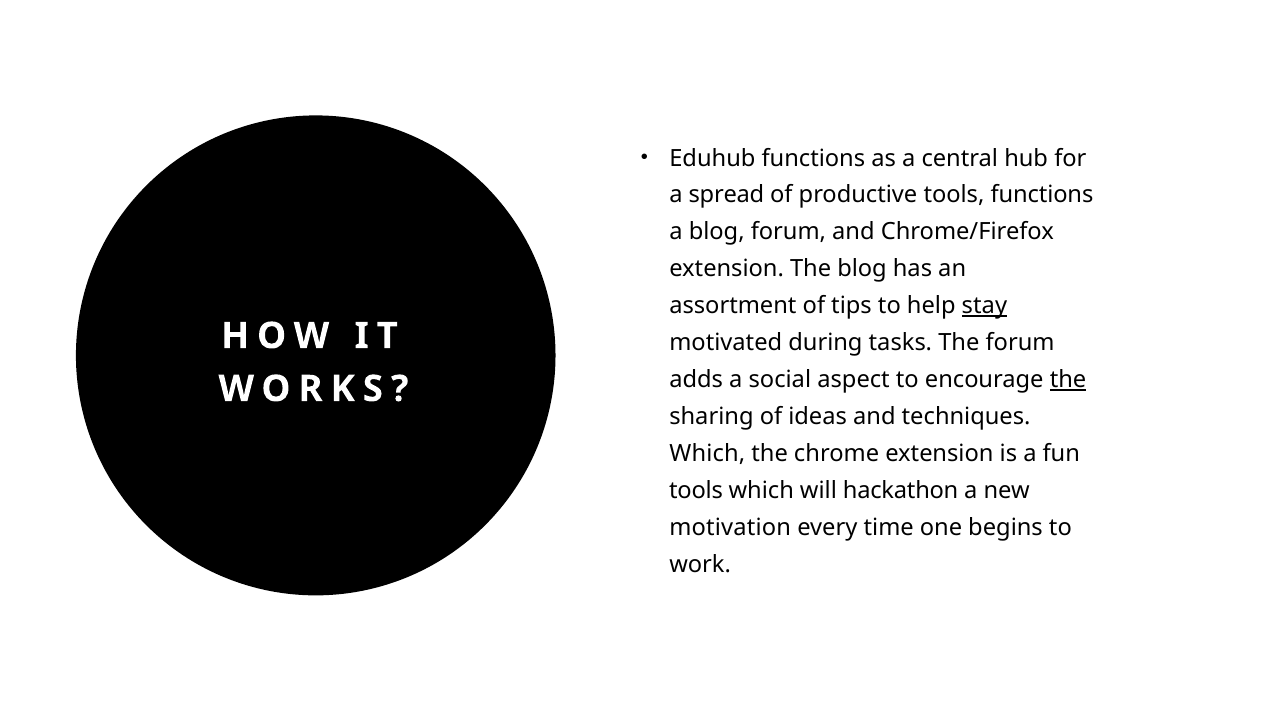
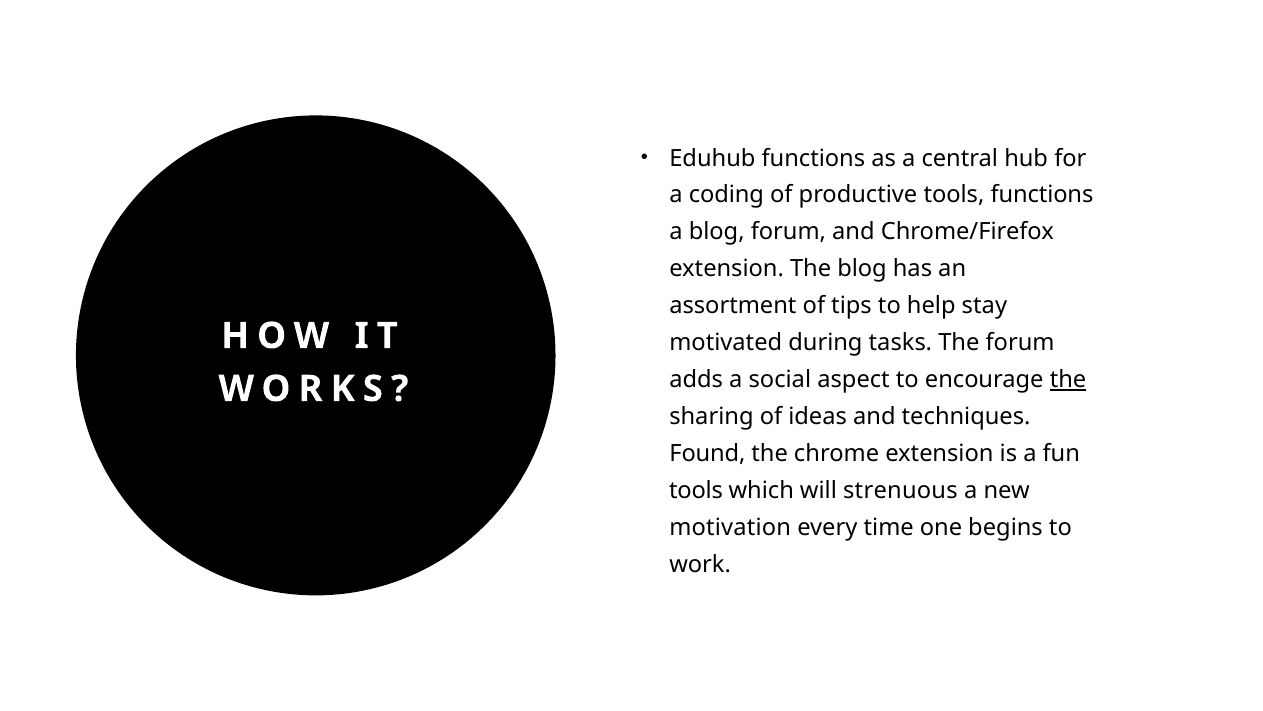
spread: spread -> coding (726, 195)
stay underline: present -> none (984, 306)
Which: Which -> Found (707, 453)
hackathon: hackathon -> strenuous (900, 490)
